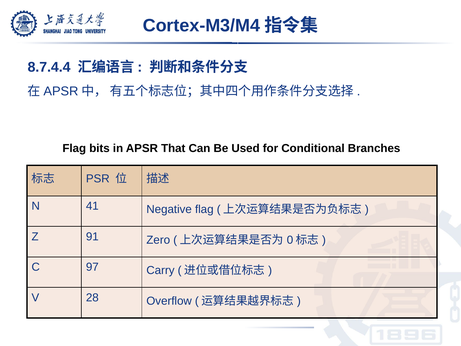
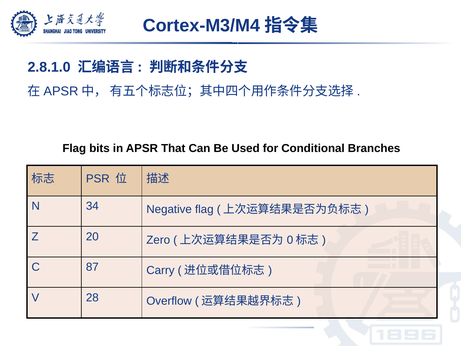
8.7.4.4: 8.7.4.4 -> 2.8.1.0 (49, 67)
41: 41 -> 34 (92, 206)
91: 91 -> 20 (92, 236)
97: 97 -> 87 (92, 267)
